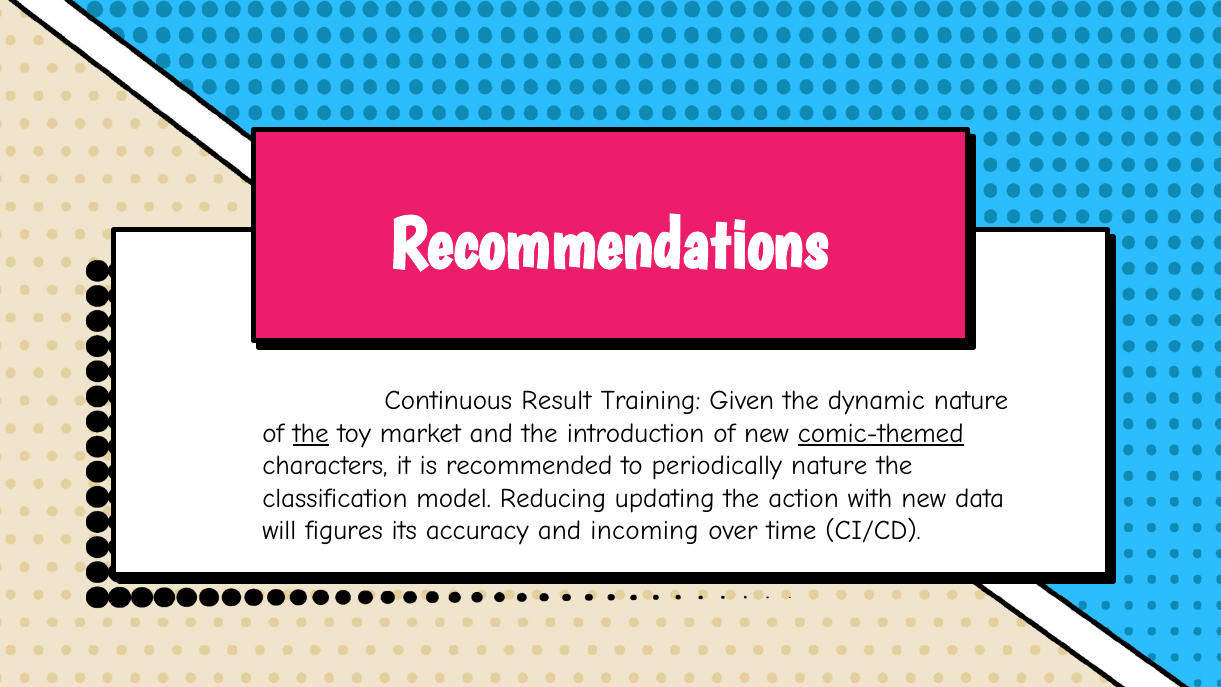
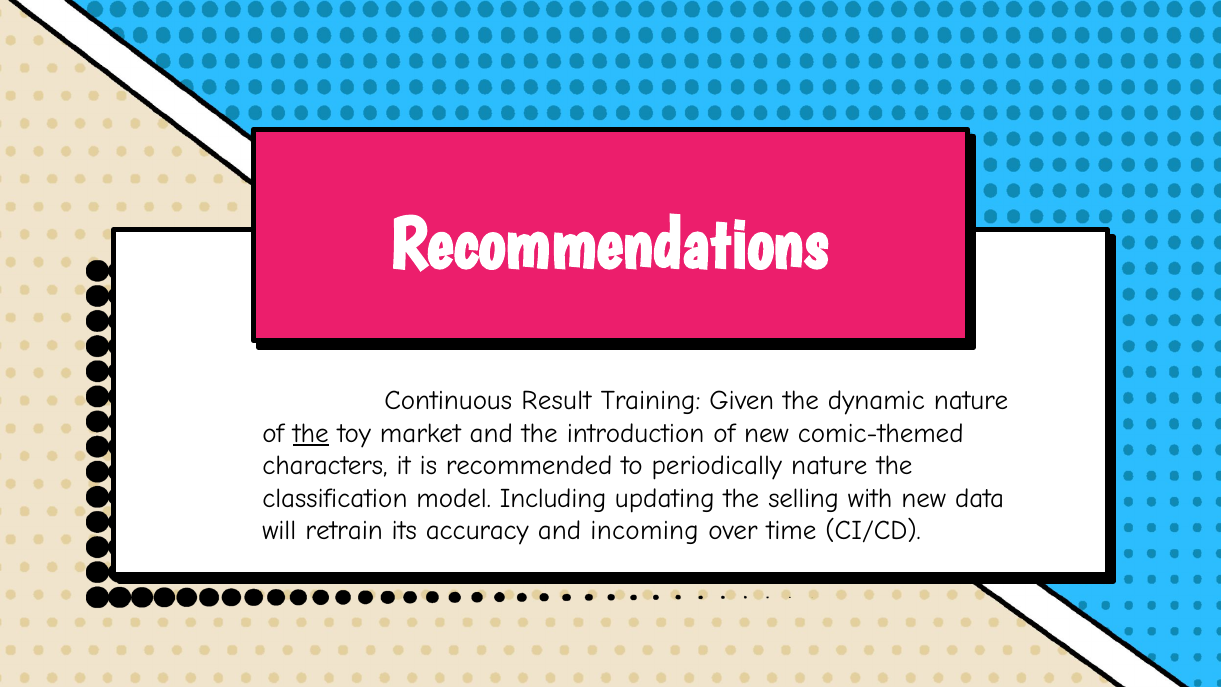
comic-themed underline: present -> none (881, 433)
Reducing: Reducing -> Including (553, 498)
action: action -> selling (804, 498)
figures: figures -> retrain (344, 531)
